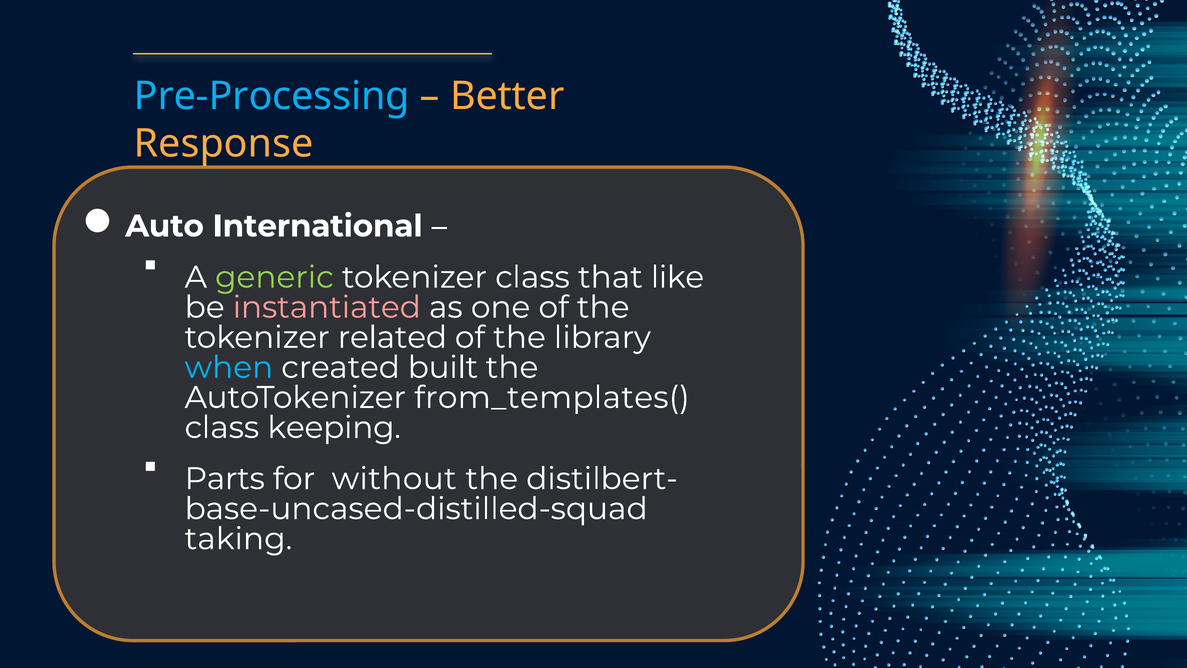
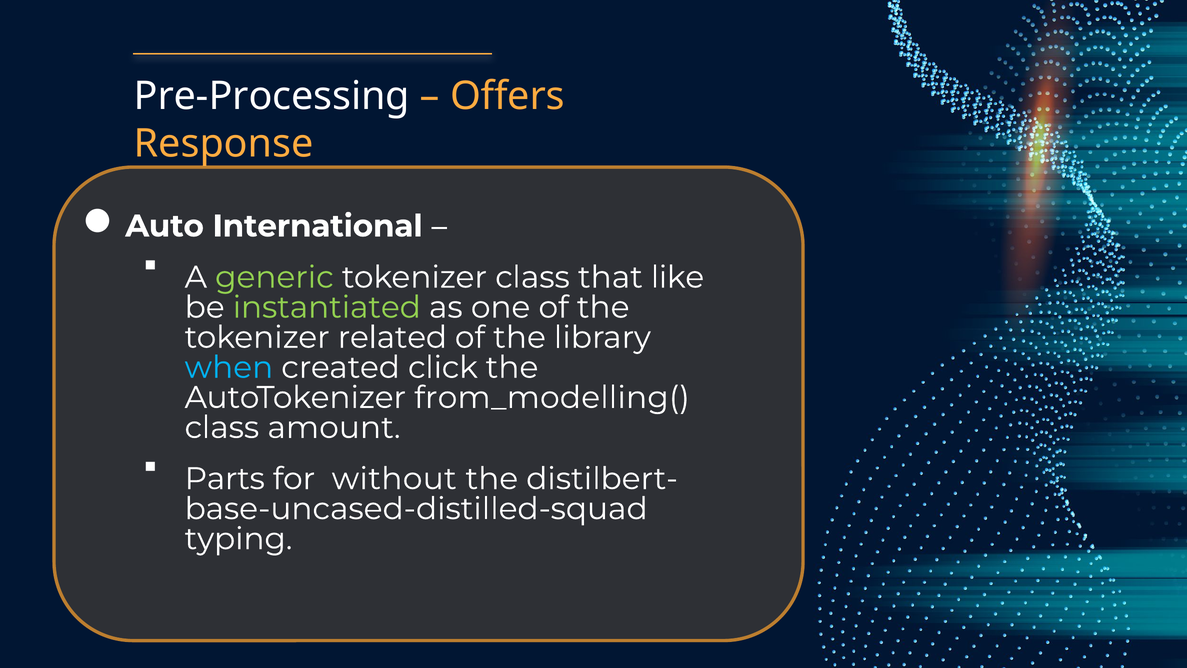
Pre-Processing colour: light blue -> white (272, 96)
Better: Better -> Offers (507, 96)
instantiated colour: pink -> light green (327, 307)
built: built -> click (443, 367)
from_templates(: from_templates( -> from_modelling( (552, 397)
keeping: keeping -> amount (334, 427)
taking: taking -> typing (238, 539)
